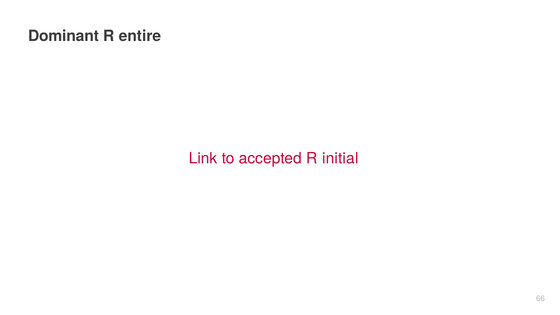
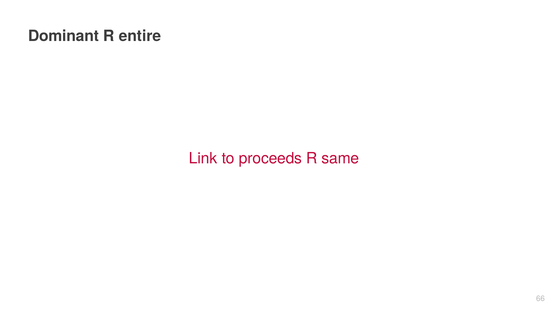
accepted: accepted -> proceeds (270, 158)
initial: initial -> same (340, 158)
